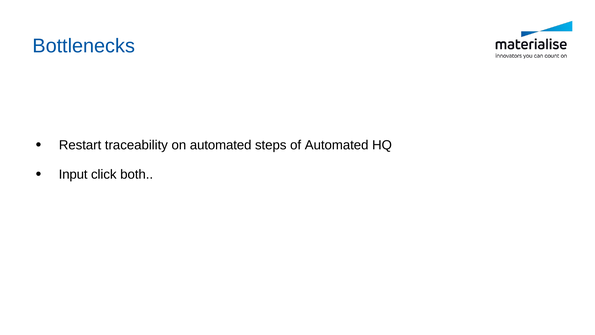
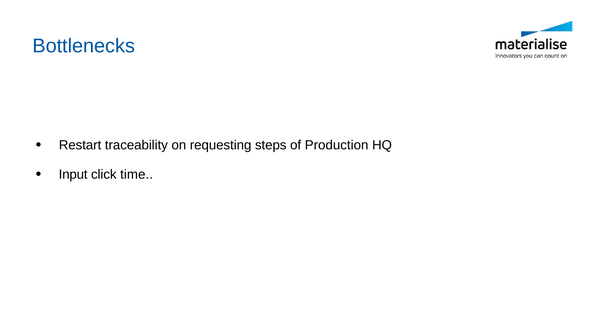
on automated: automated -> requesting (221, 145)
of Automated: Automated -> Production (337, 145)
both: both -> time (137, 174)
